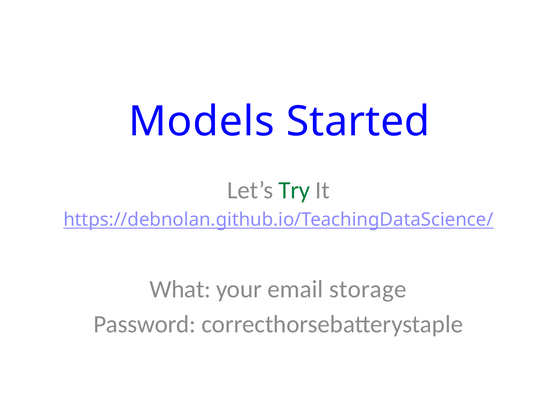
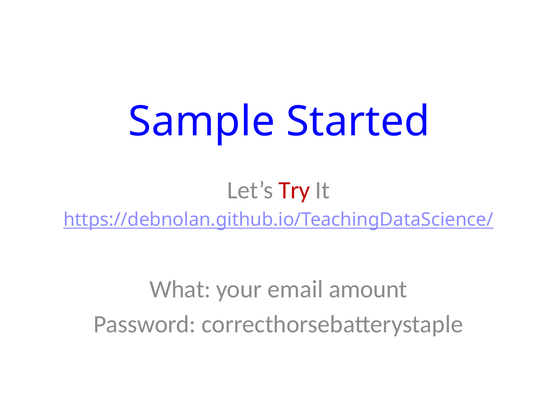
Models: Models -> Sample (202, 122)
Try colour: green -> red (294, 190)
storage: storage -> amount (368, 289)
